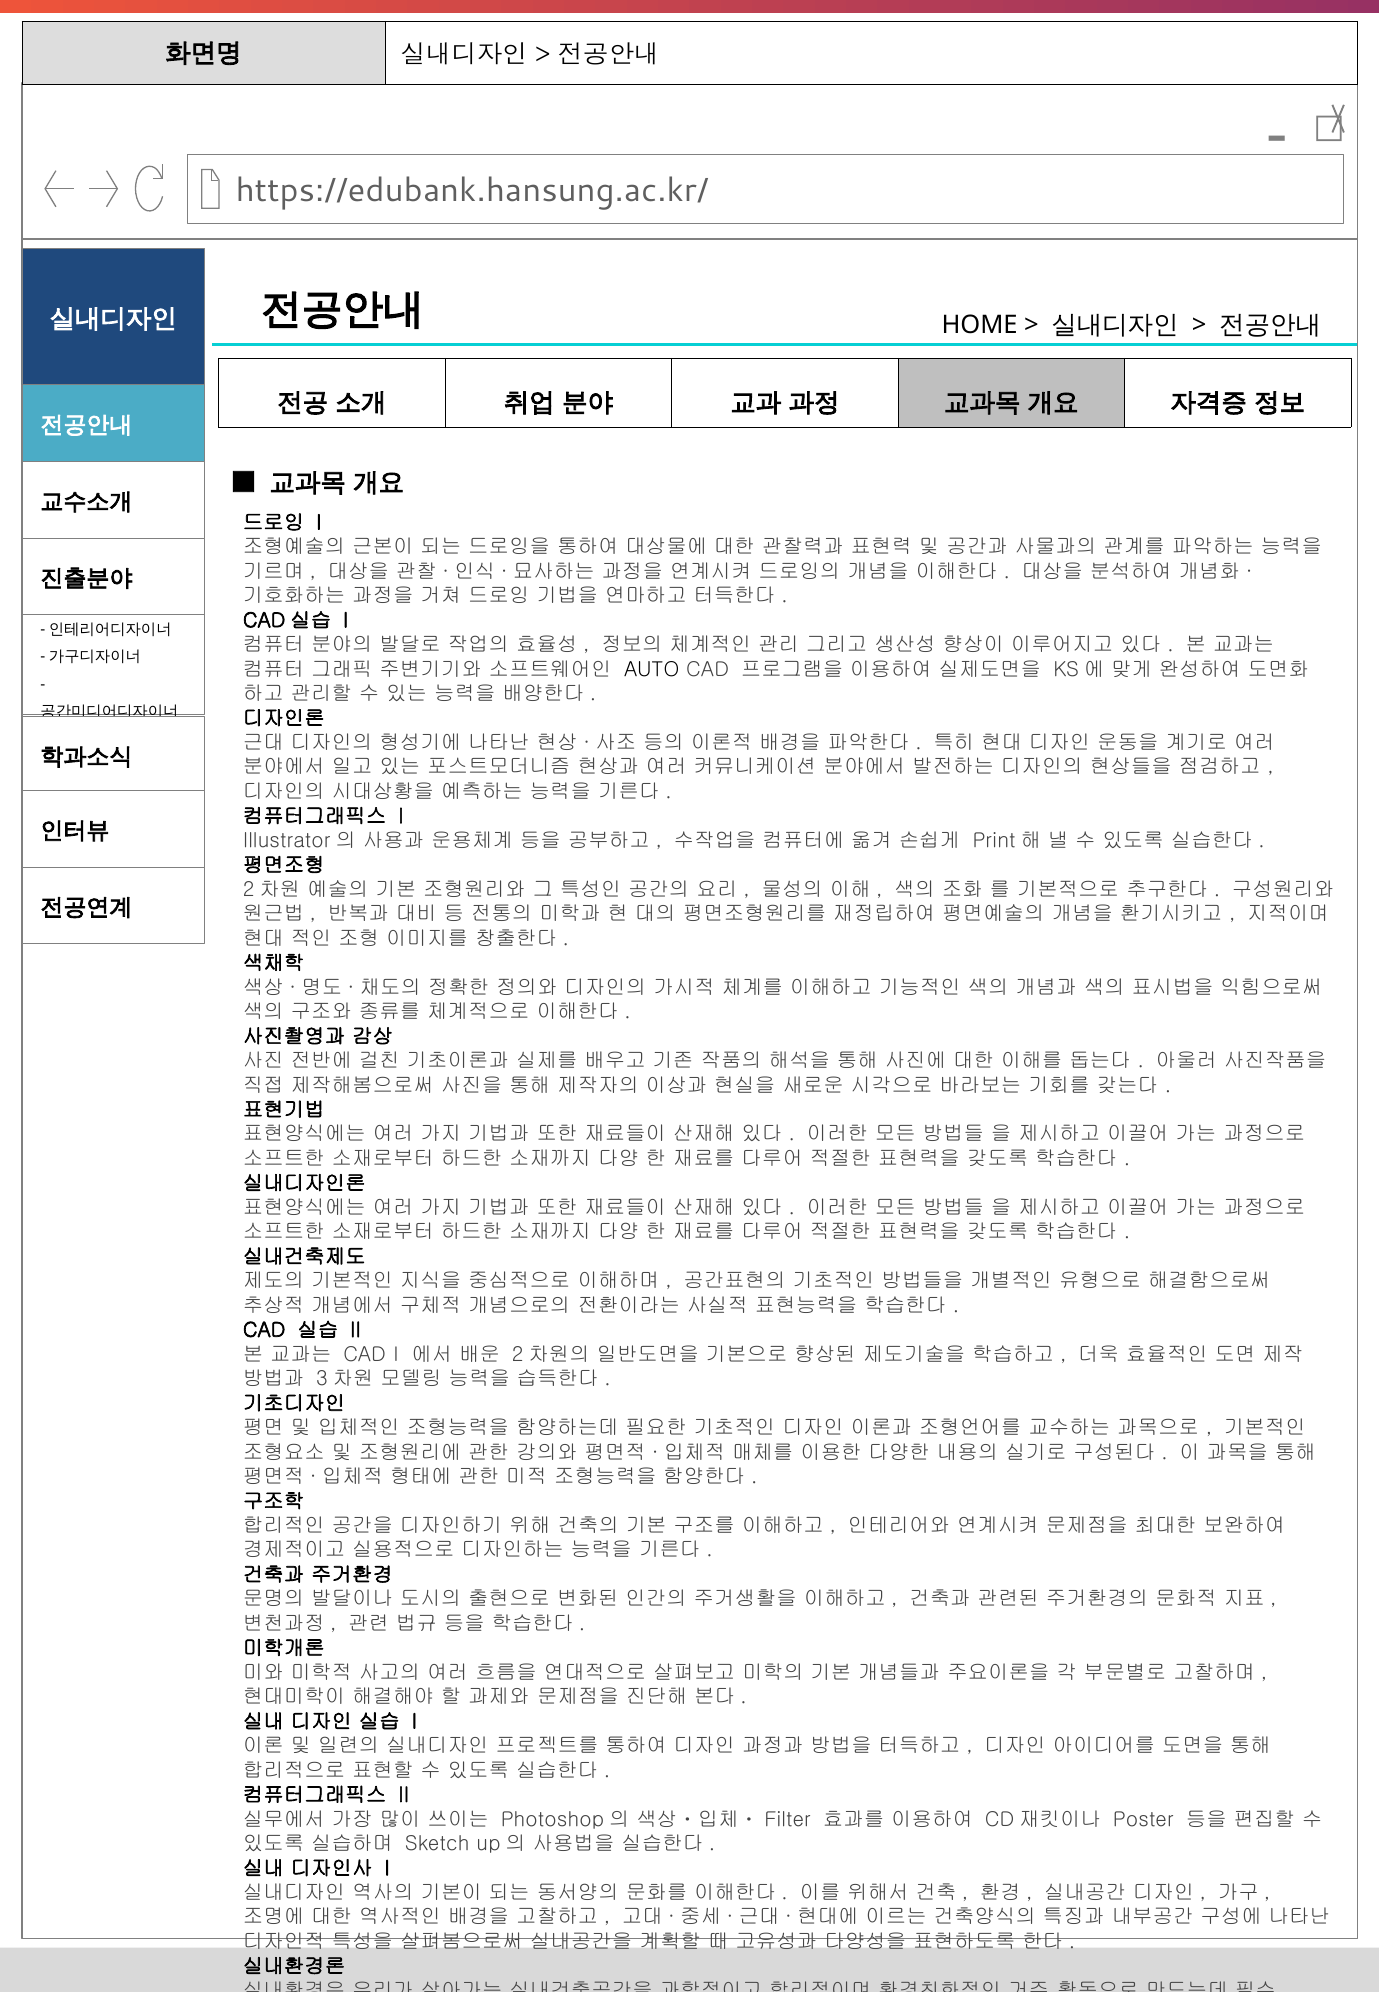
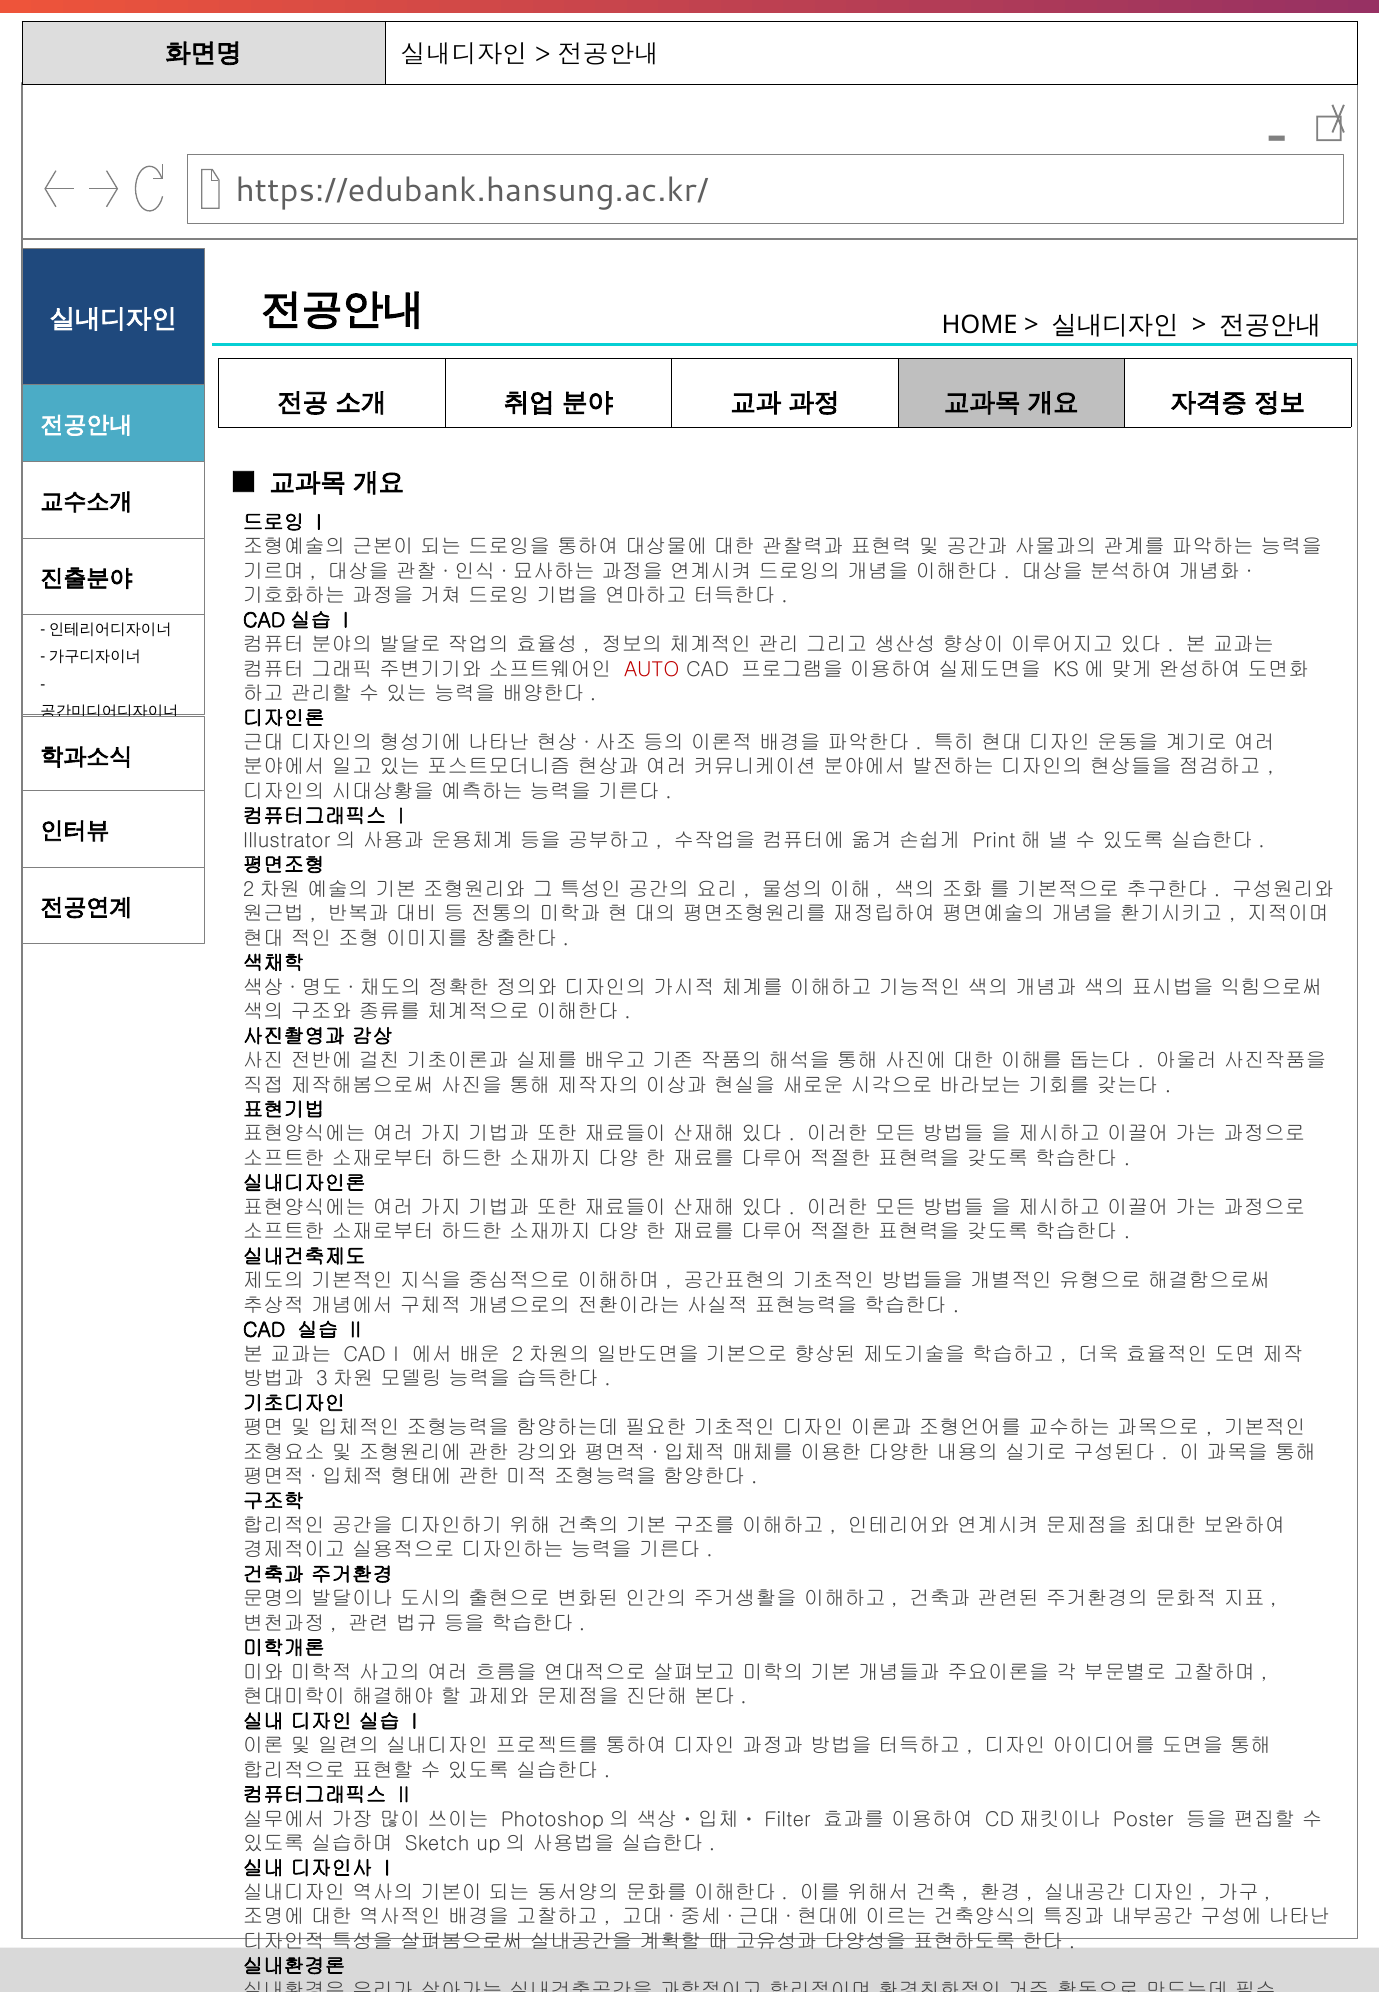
AUTO colour: black -> red (652, 669)
